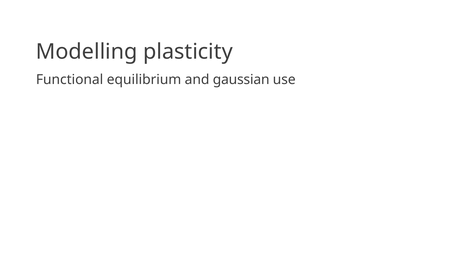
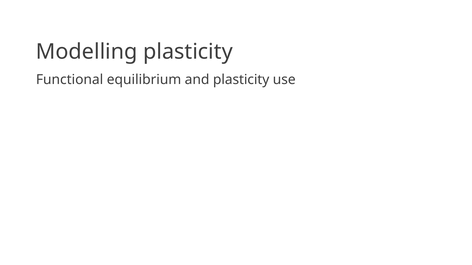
and gaussian: gaussian -> plasticity (241, 80)
